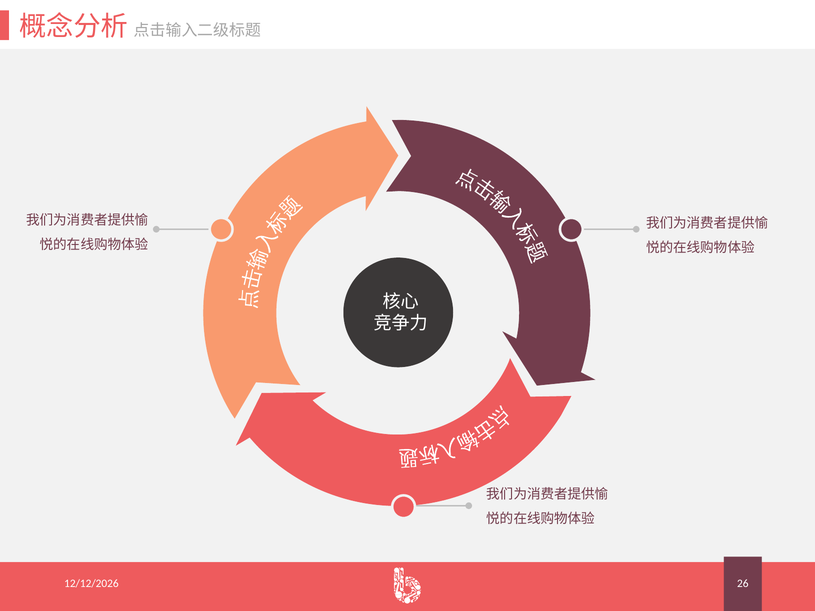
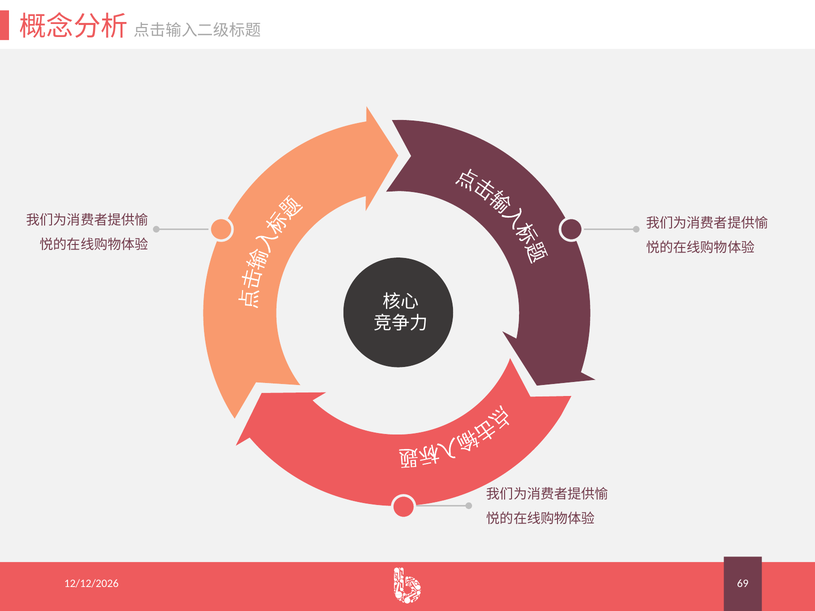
26: 26 -> 69 (743, 584)
